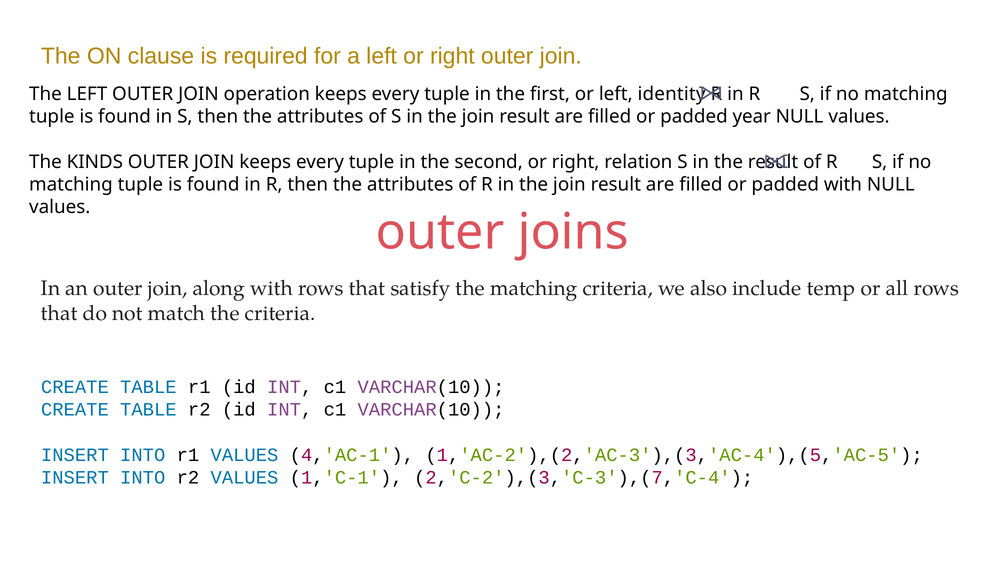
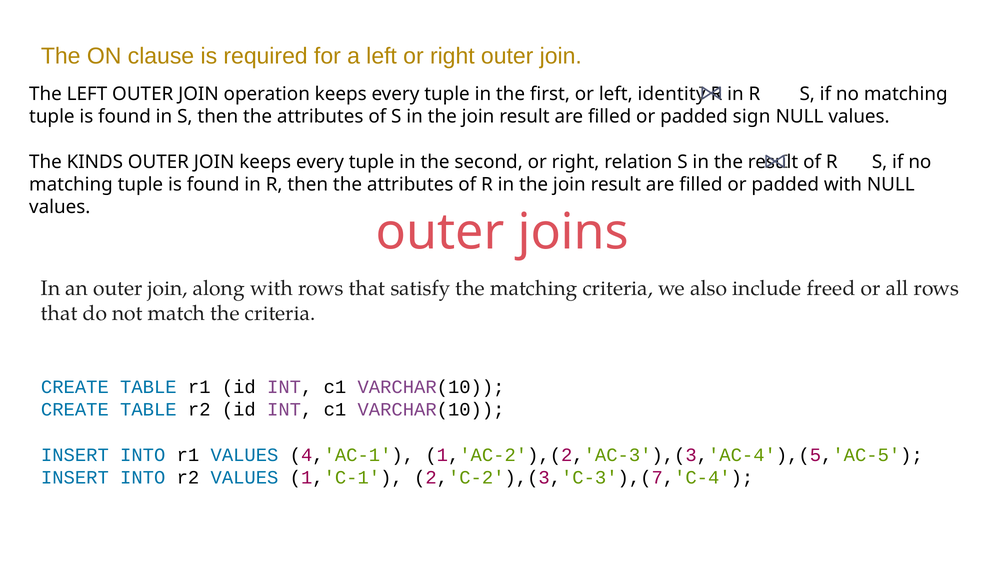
year: year -> sign (752, 117)
temp: temp -> freed (831, 288)
